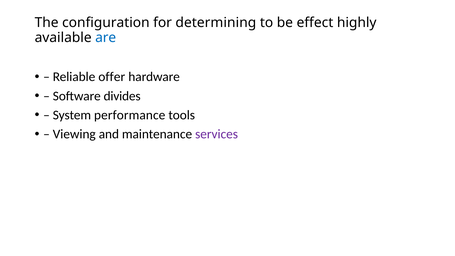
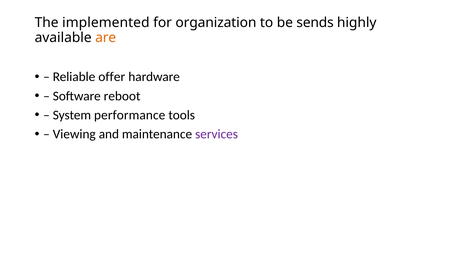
configuration: configuration -> implemented (106, 23)
determining: determining -> organization (216, 23)
effect: effect -> sends (315, 23)
are colour: blue -> orange (106, 38)
divides: divides -> reboot (122, 96)
